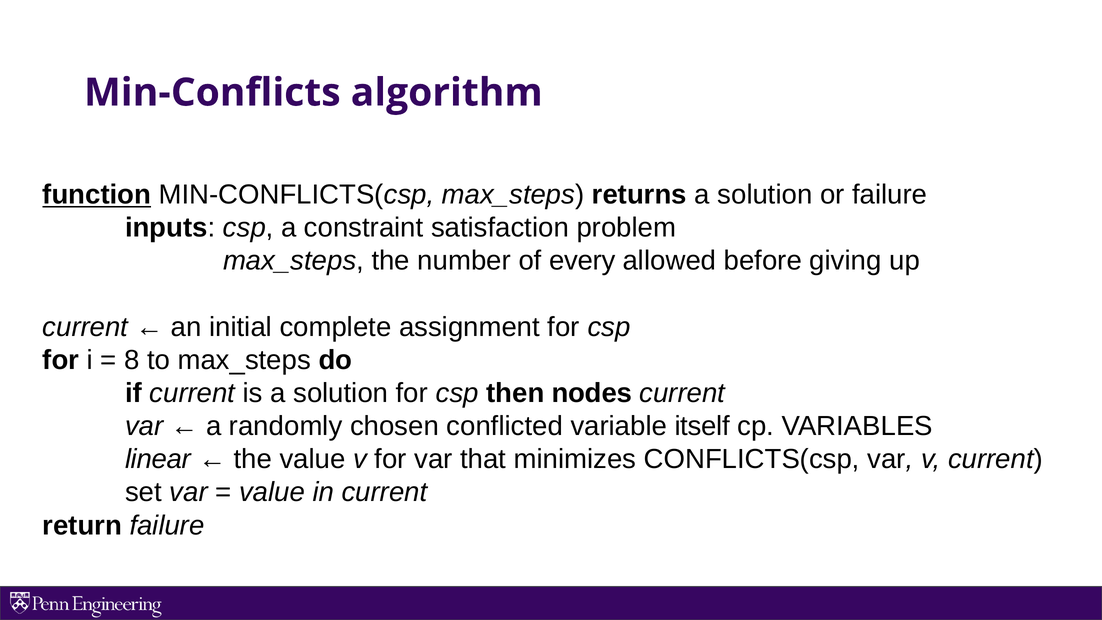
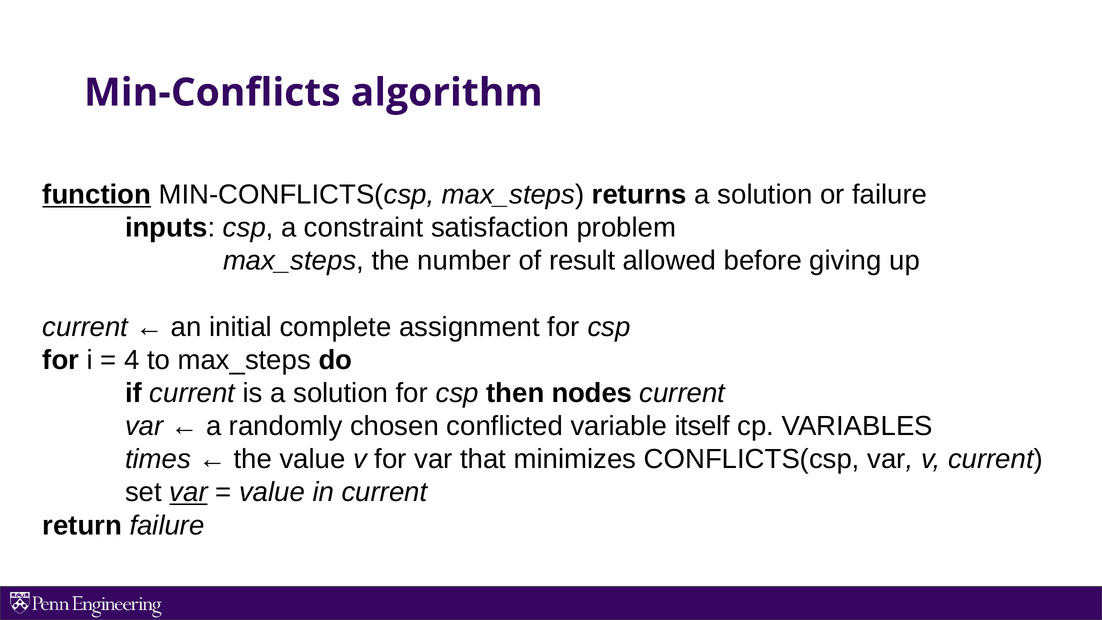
every: every -> result (582, 261)
8: 8 -> 4 (132, 360)
linear: linear -> times (158, 459)
var underline: none -> present (189, 492)
